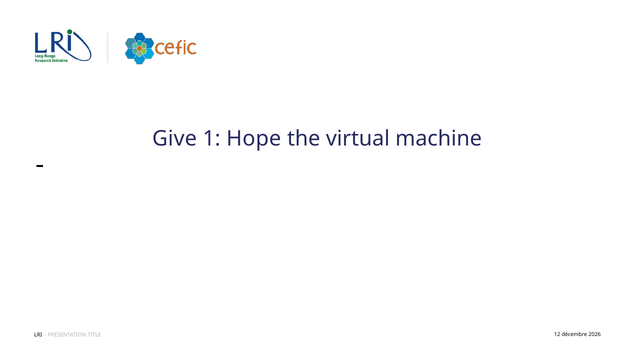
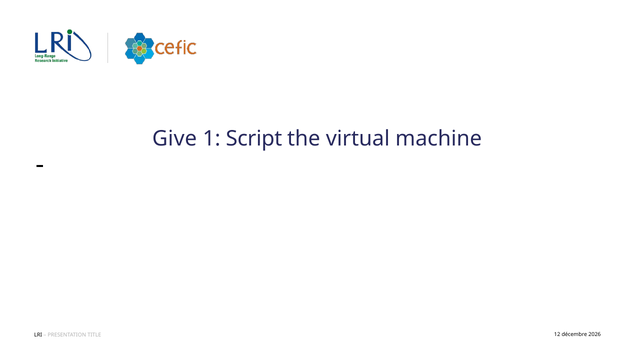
Hope: Hope -> Script (254, 139)
